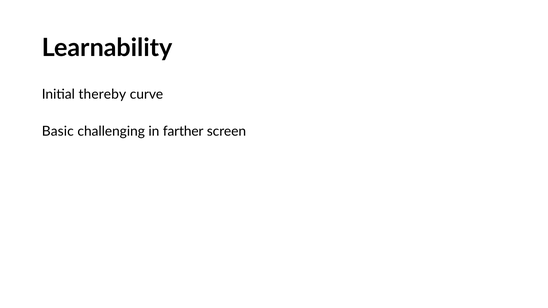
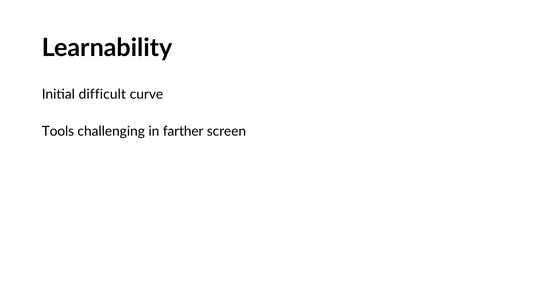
thereby: thereby -> difficult (102, 94)
Basic: Basic -> Tools (58, 131)
